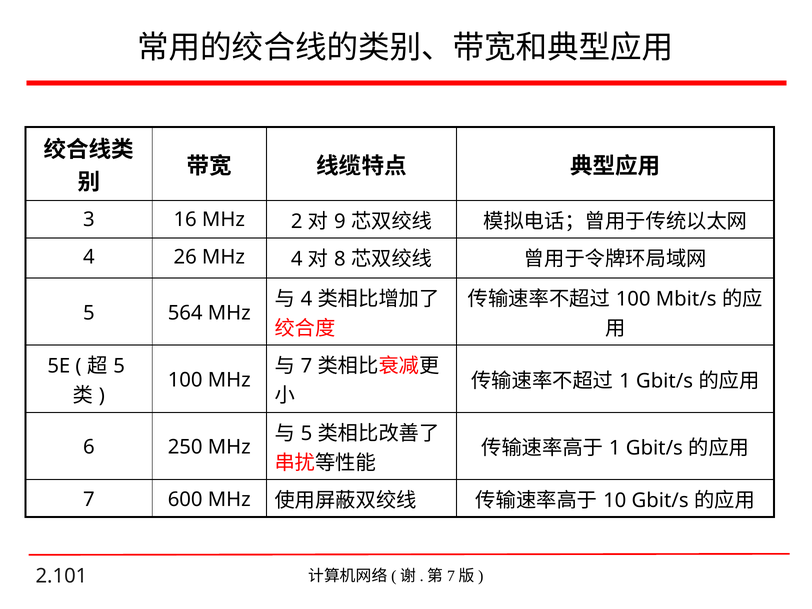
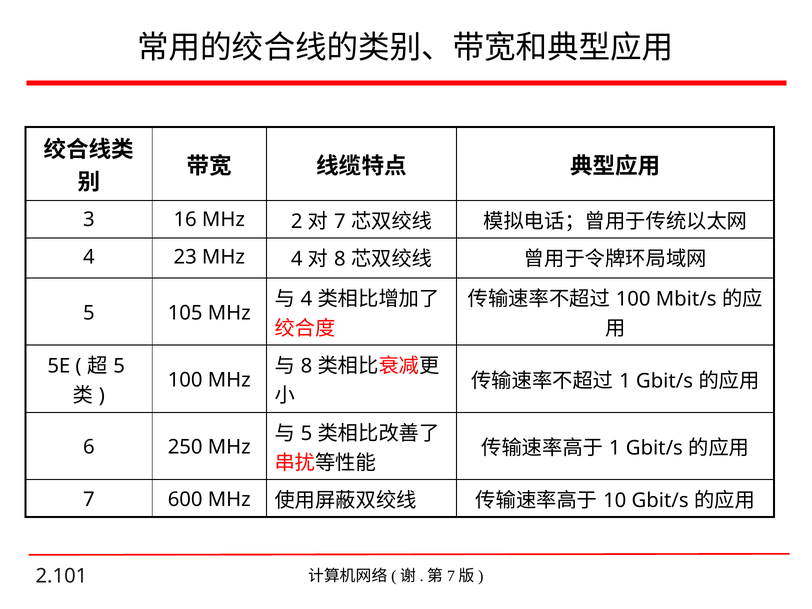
9: 9 -> 7 (340, 221)
26: 26 -> 23 (185, 257)
564: 564 -> 105 (185, 313)
7: 7 -> 8 (306, 366)
